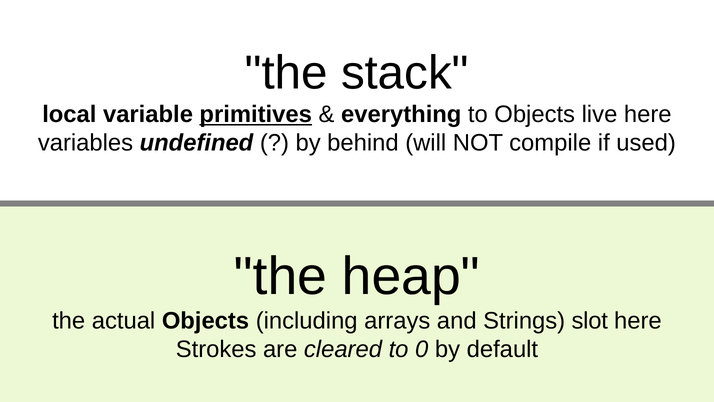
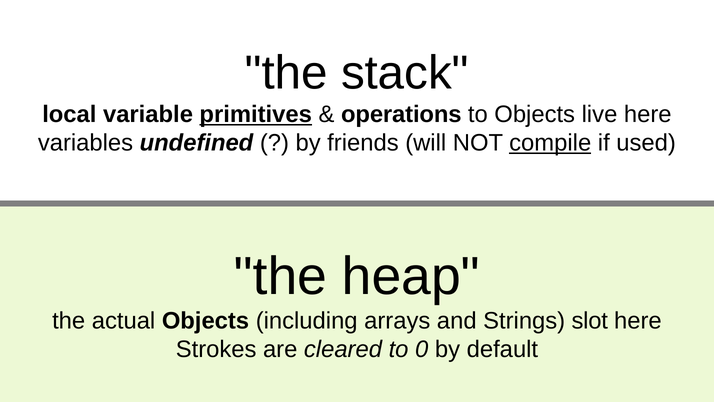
everything: everything -> operations (401, 114)
behind: behind -> friends (363, 143)
compile underline: none -> present (550, 143)
